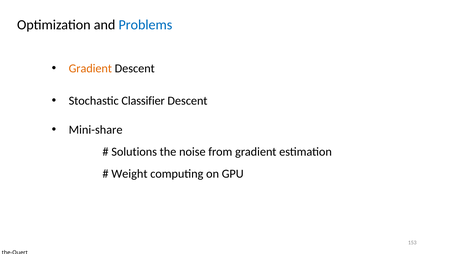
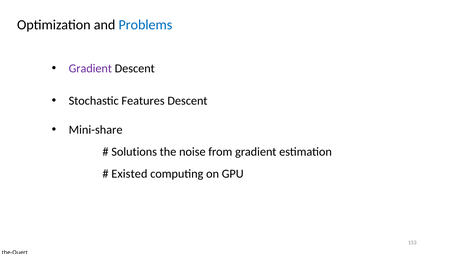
Gradient colour: orange -> purple (90, 68)
Classifier: Classifier -> Features (143, 101)
Weight: Weight -> Existed (129, 174)
